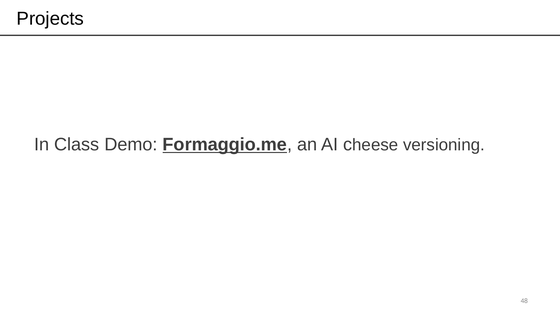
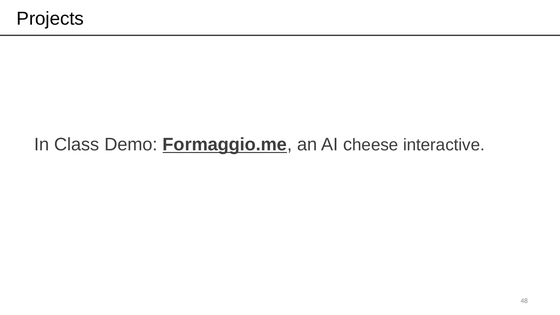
versioning: versioning -> interactive (444, 145)
